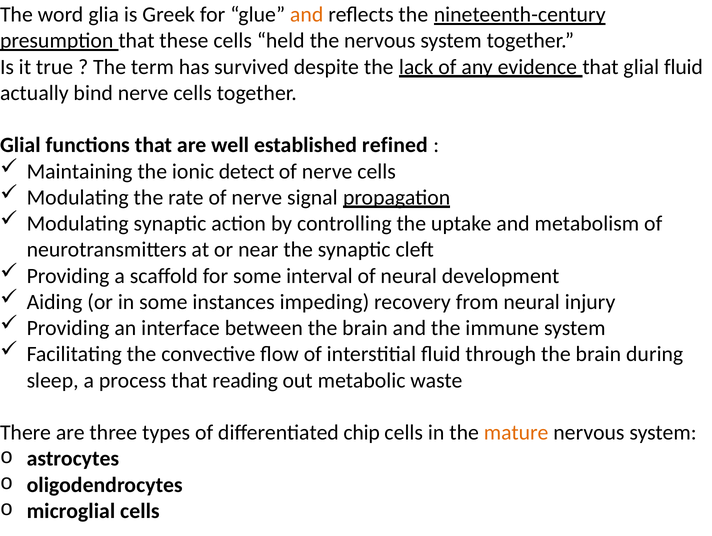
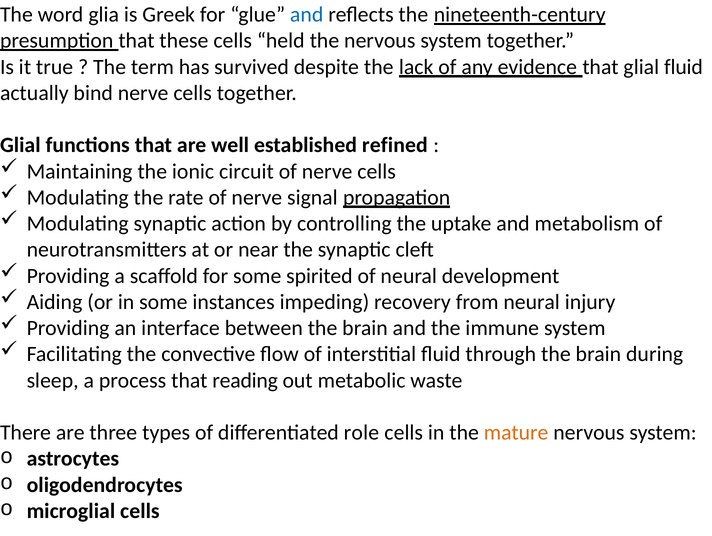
and colour: orange -> blue (307, 15)
detect: detect -> circuit (246, 171)
interval: interval -> spirited (319, 276)
chip: chip -> role (361, 433)
